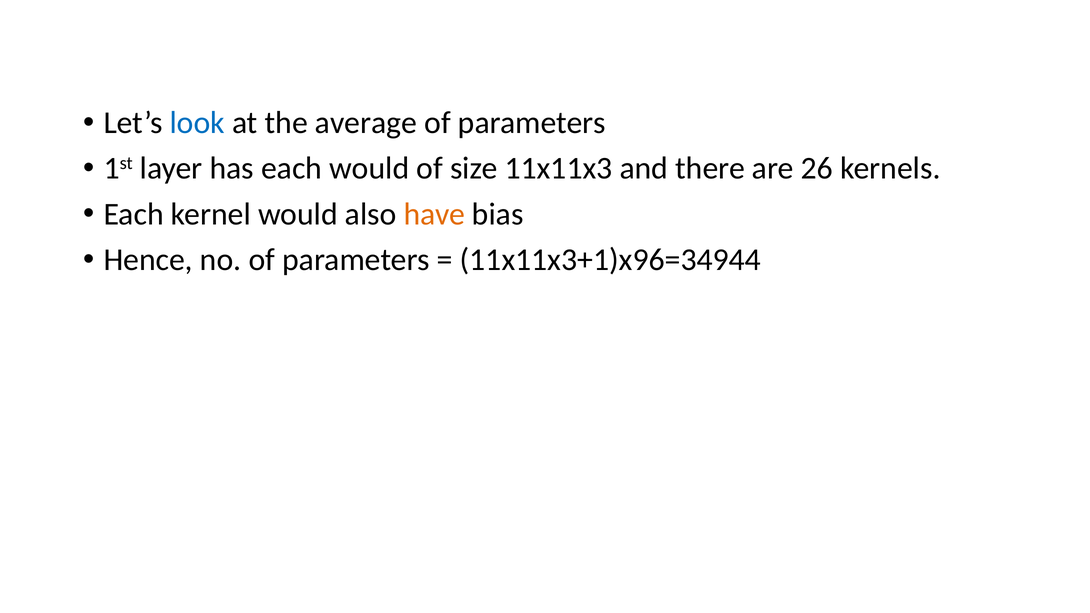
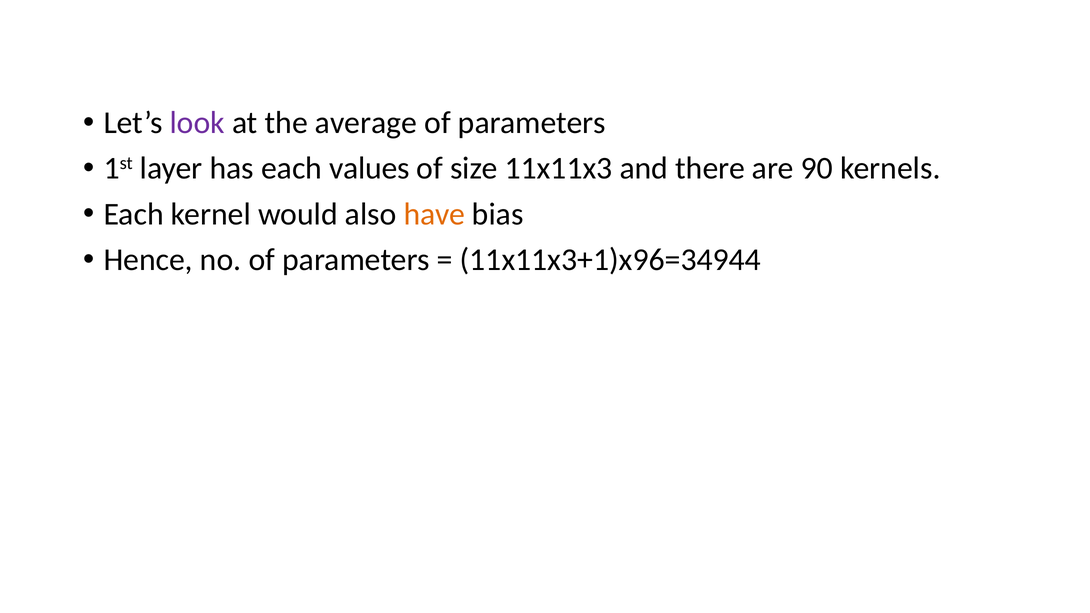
look colour: blue -> purple (197, 123)
each would: would -> values (369, 169)
26: 26 -> 90 (817, 169)
